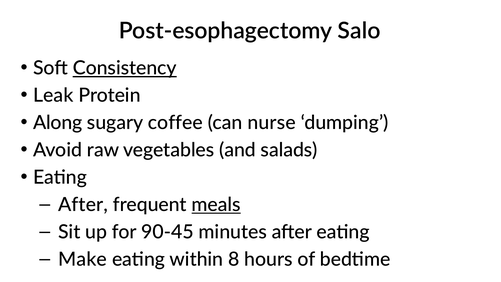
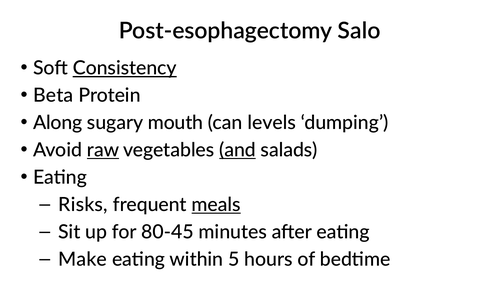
Leak: Leak -> Beta (53, 95)
coffee: coffee -> mouth (175, 123)
nurse: nurse -> levels (272, 123)
raw underline: none -> present (103, 150)
and underline: none -> present (238, 150)
After: After -> Risks (83, 205)
90-45: 90-45 -> 80-45 (167, 232)
8: 8 -> 5 (234, 259)
